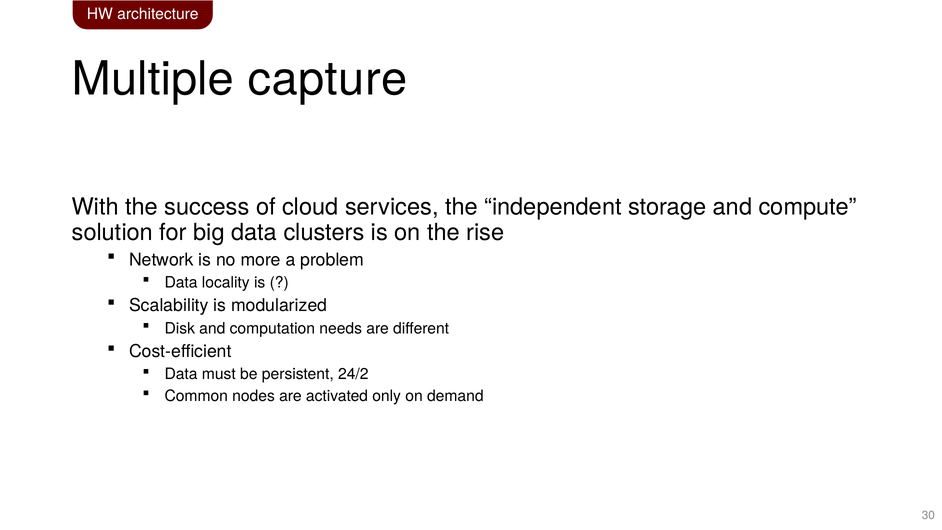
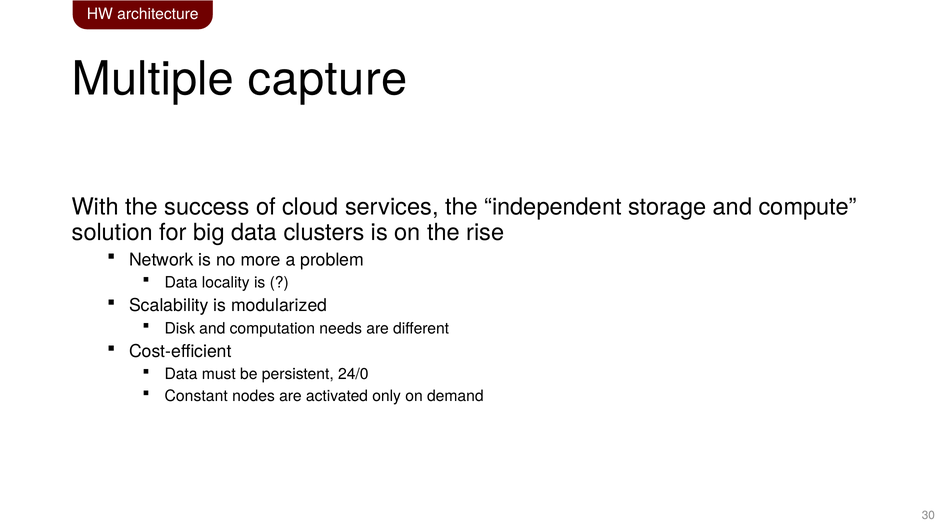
24/2: 24/2 -> 24/0 (353, 374)
Common: Common -> Constant (196, 396)
